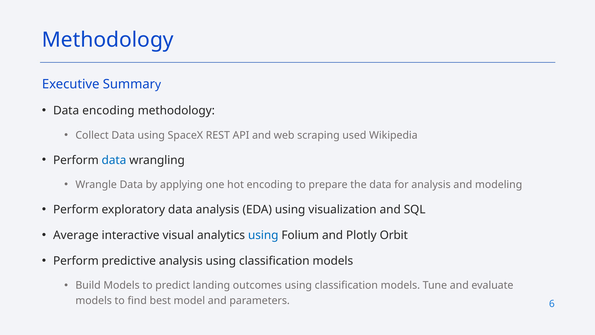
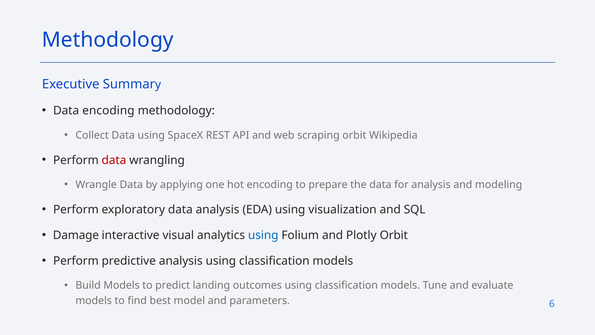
scraping used: used -> orbit (354, 135)
data colour: blue -> red (114, 160)
Average: Average -> Damage (76, 235)
